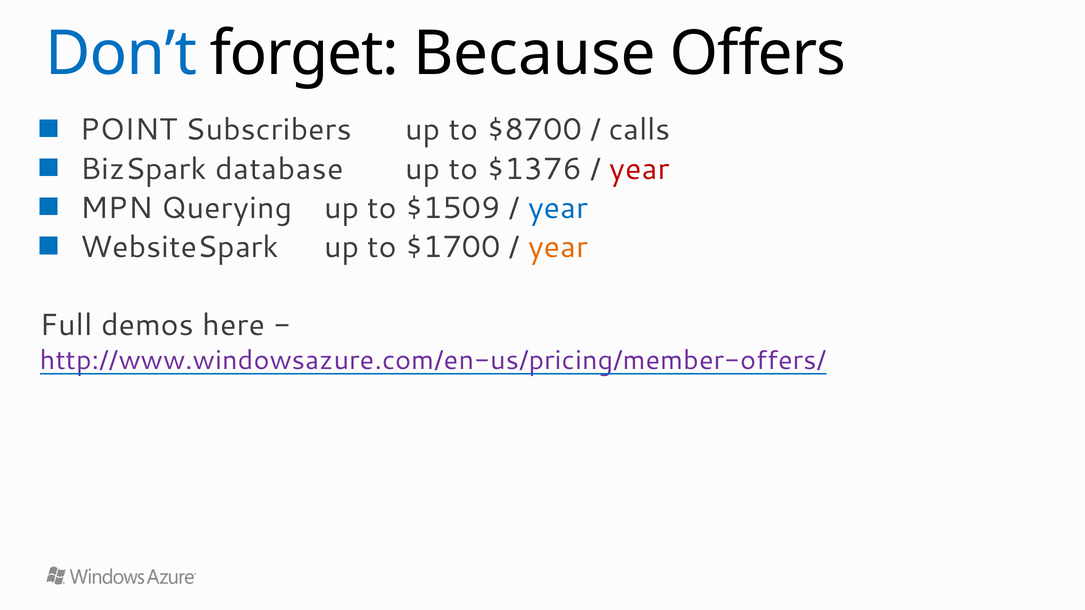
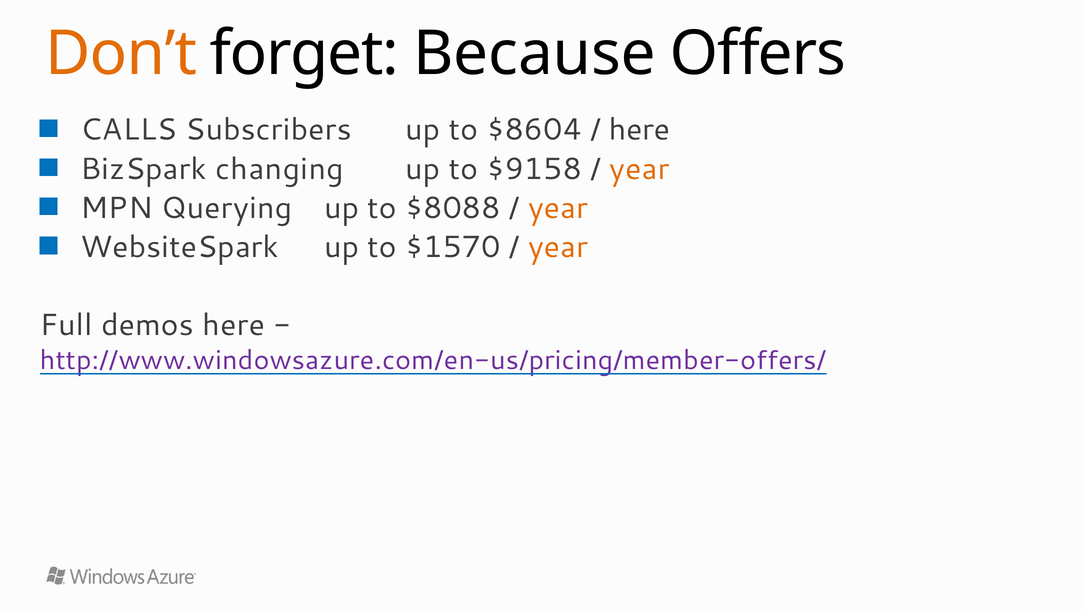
Don’t colour: blue -> orange (121, 54)
POINT: POINT -> CALLS (128, 130)
$8700: $8700 -> $8604 (534, 130)
calls: calls -> here (640, 130)
database: database -> changing (280, 169)
$1376: $1376 -> $9158 (534, 169)
year colour: red -> orange (639, 169)
$1509: $1509 -> $8088 (453, 208)
year colour: blue -> orange (558, 208)
$1700: $1700 -> $1570 (453, 247)
